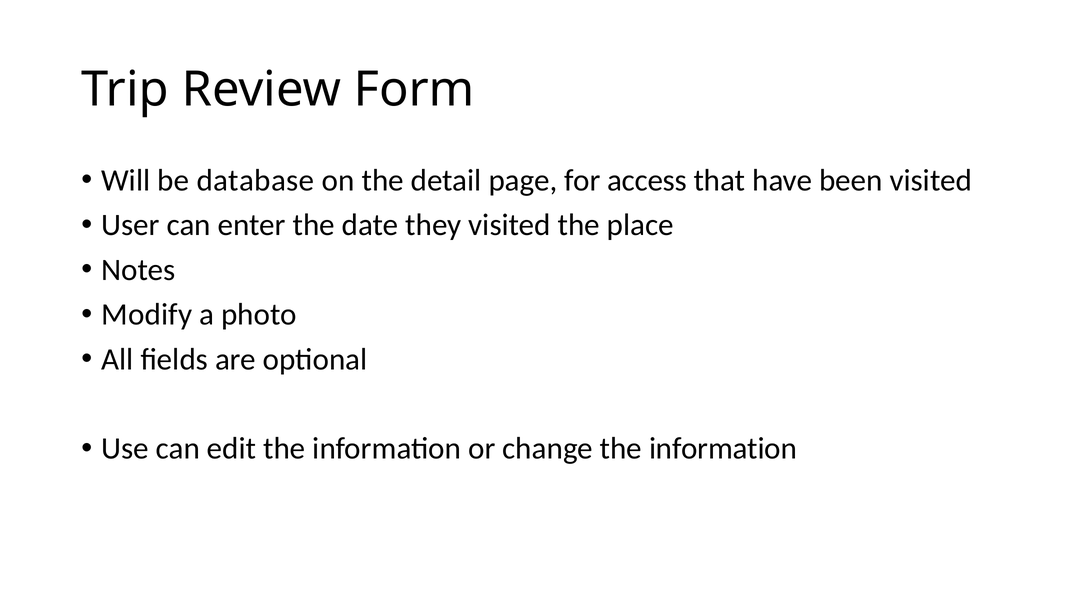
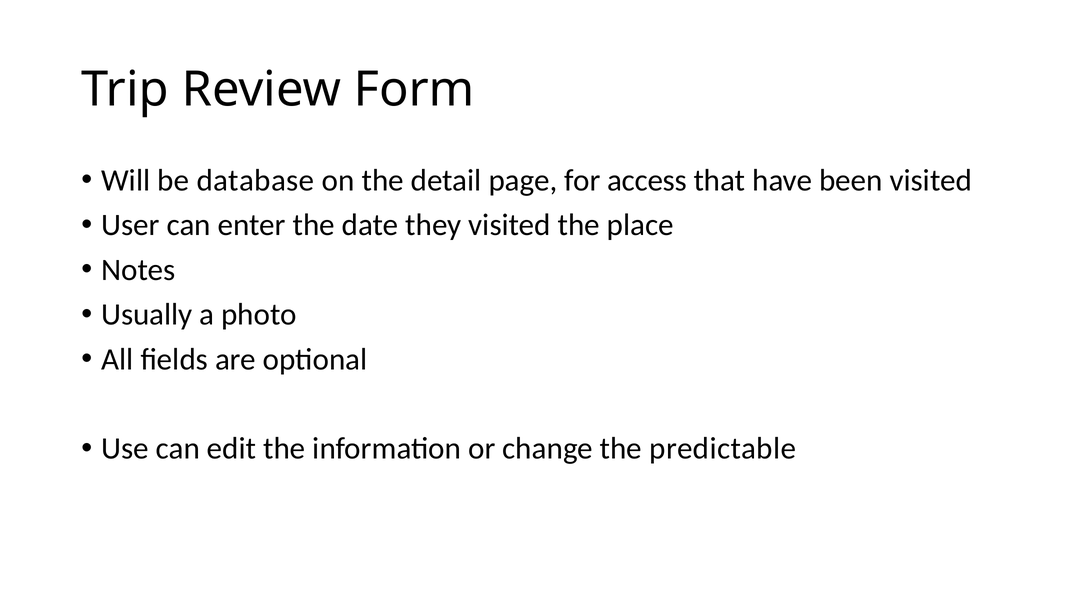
Modify: Modify -> Usually (147, 315)
change the information: information -> predictable (723, 449)
